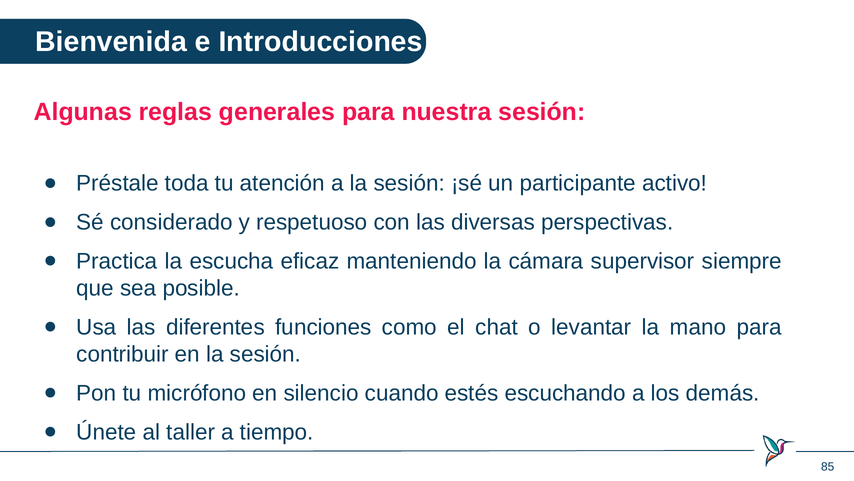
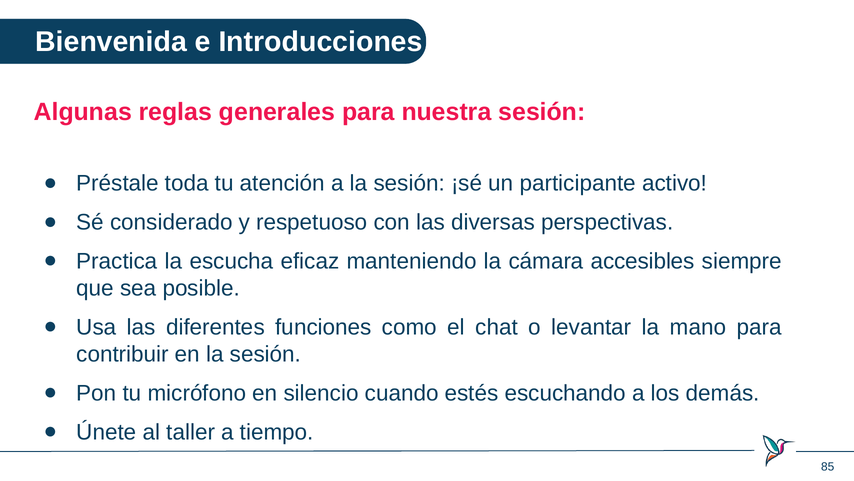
supervisor: supervisor -> accesibles (643, 261)
